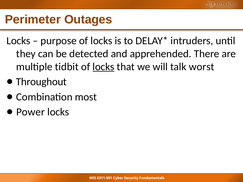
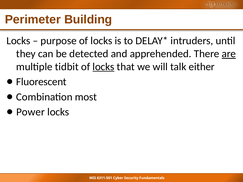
Outages: Outages -> Building (88, 20)
are underline: none -> present (229, 54)
worst: worst -> either (202, 67)
Throughout: Throughout -> Fluorescent (41, 82)
